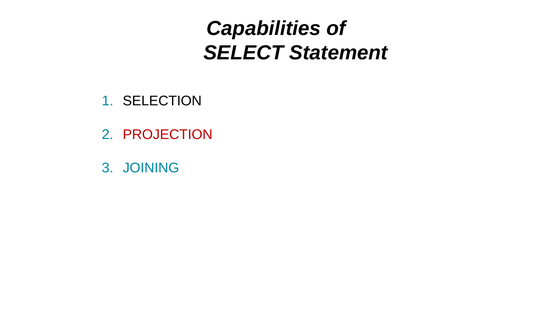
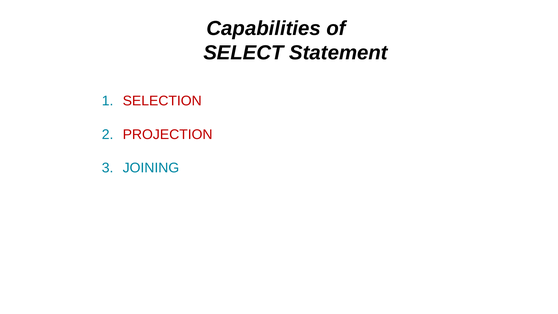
SELECTION colour: black -> red (162, 101)
